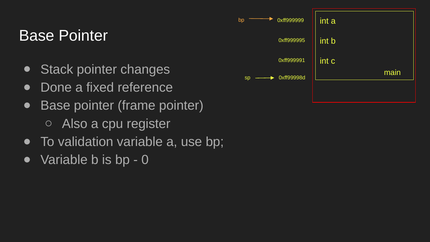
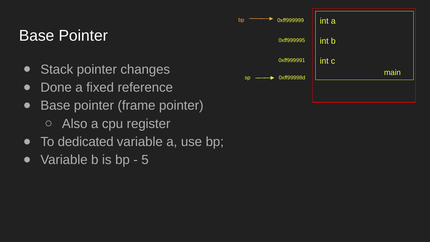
validation: validation -> dedicated (86, 142)
0: 0 -> 5 (145, 160)
